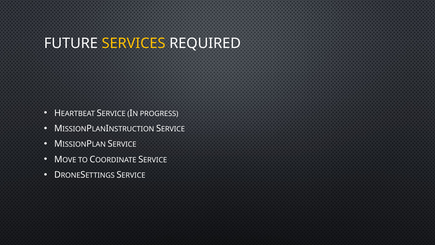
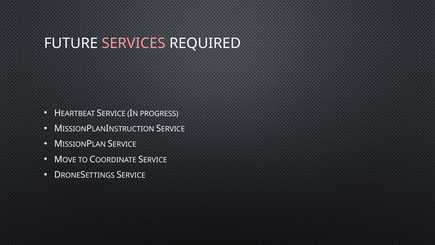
SERVICES colour: yellow -> pink (134, 43)
